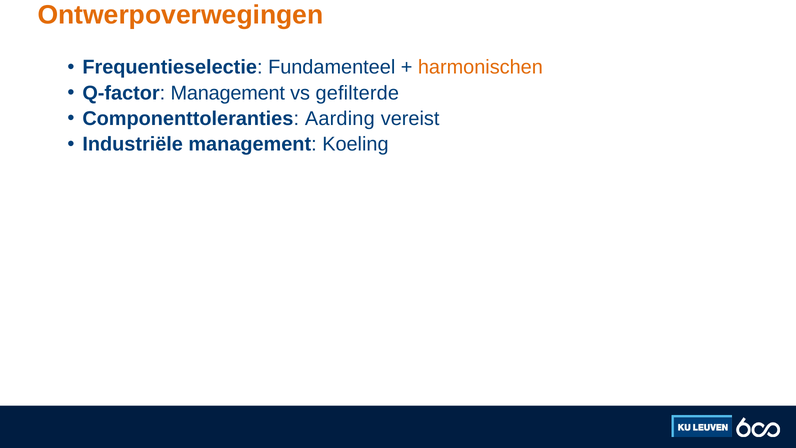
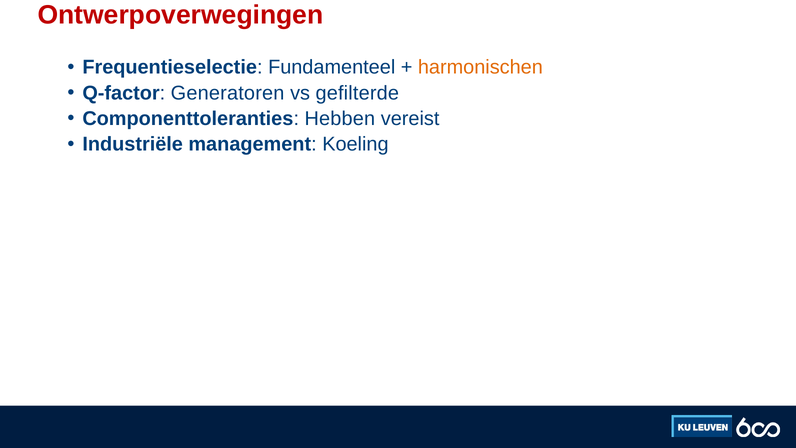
Ontwerpoverwegingen colour: orange -> red (181, 15)
Q-factor Management: Management -> Generatoren (228, 93)
Aarding: Aarding -> Hebben (340, 119)
